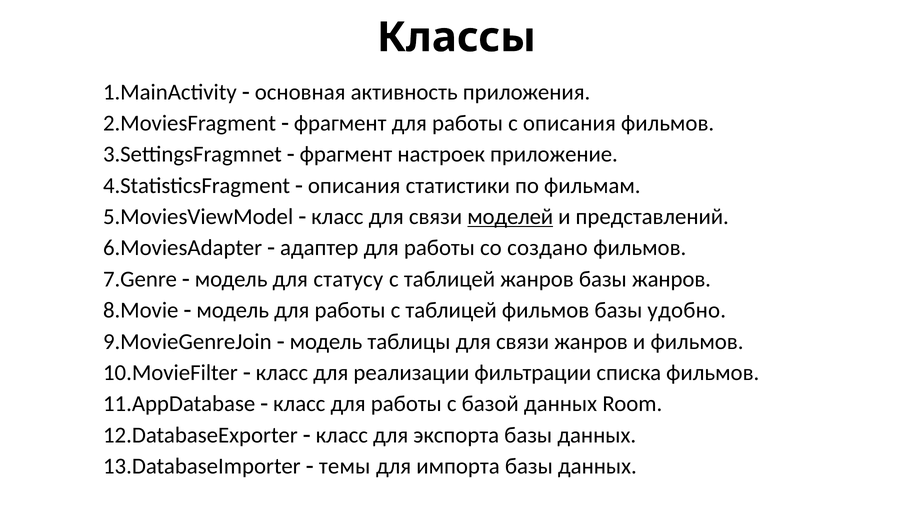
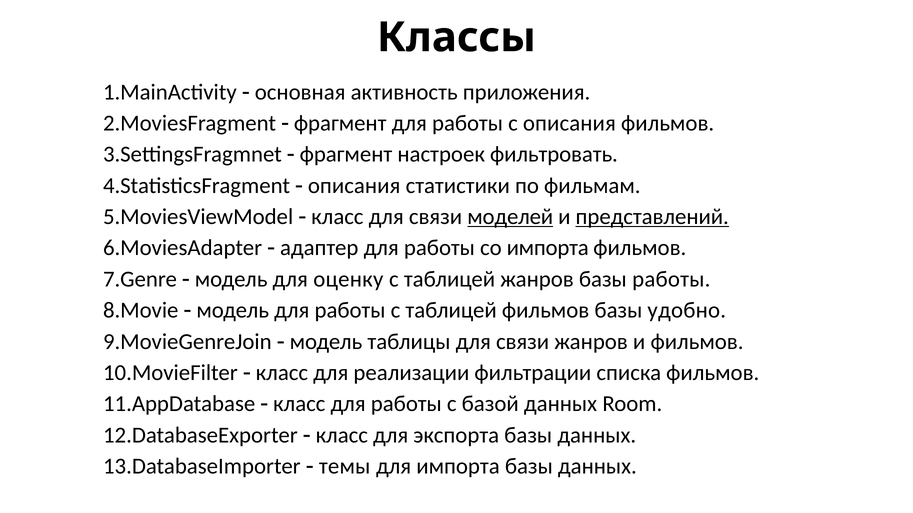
приложение: приложение -> фильтровать (554, 155)
представлений underline: none -> present (652, 217)
со создано: создано -> импорта (548, 248)
статусу: статусу -> оценку (348, 279)
базы жанров: жанров -> работы (671, 279)
